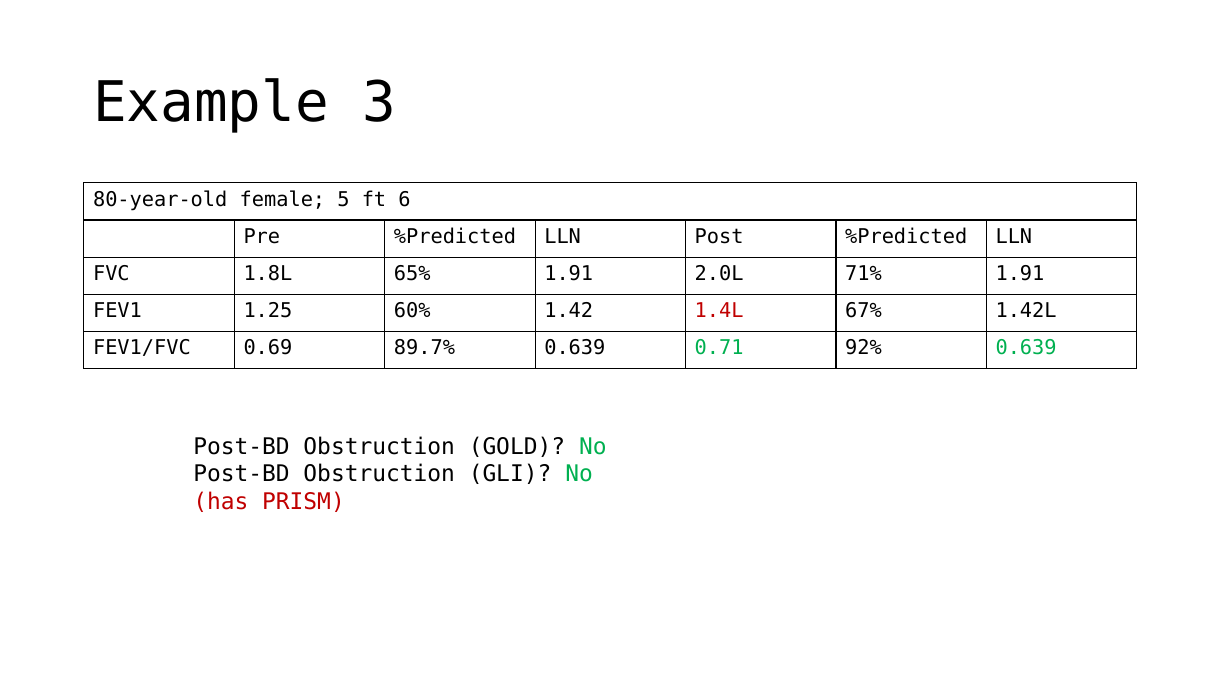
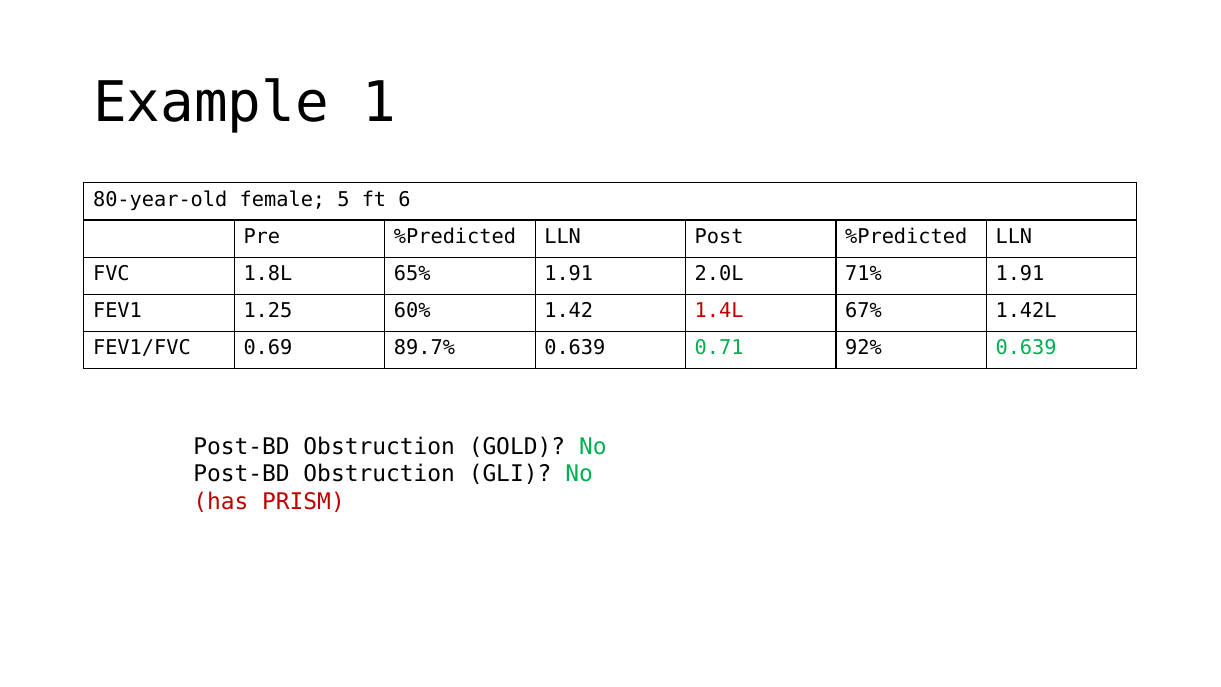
3: 3 -> 1 (379, 103)
